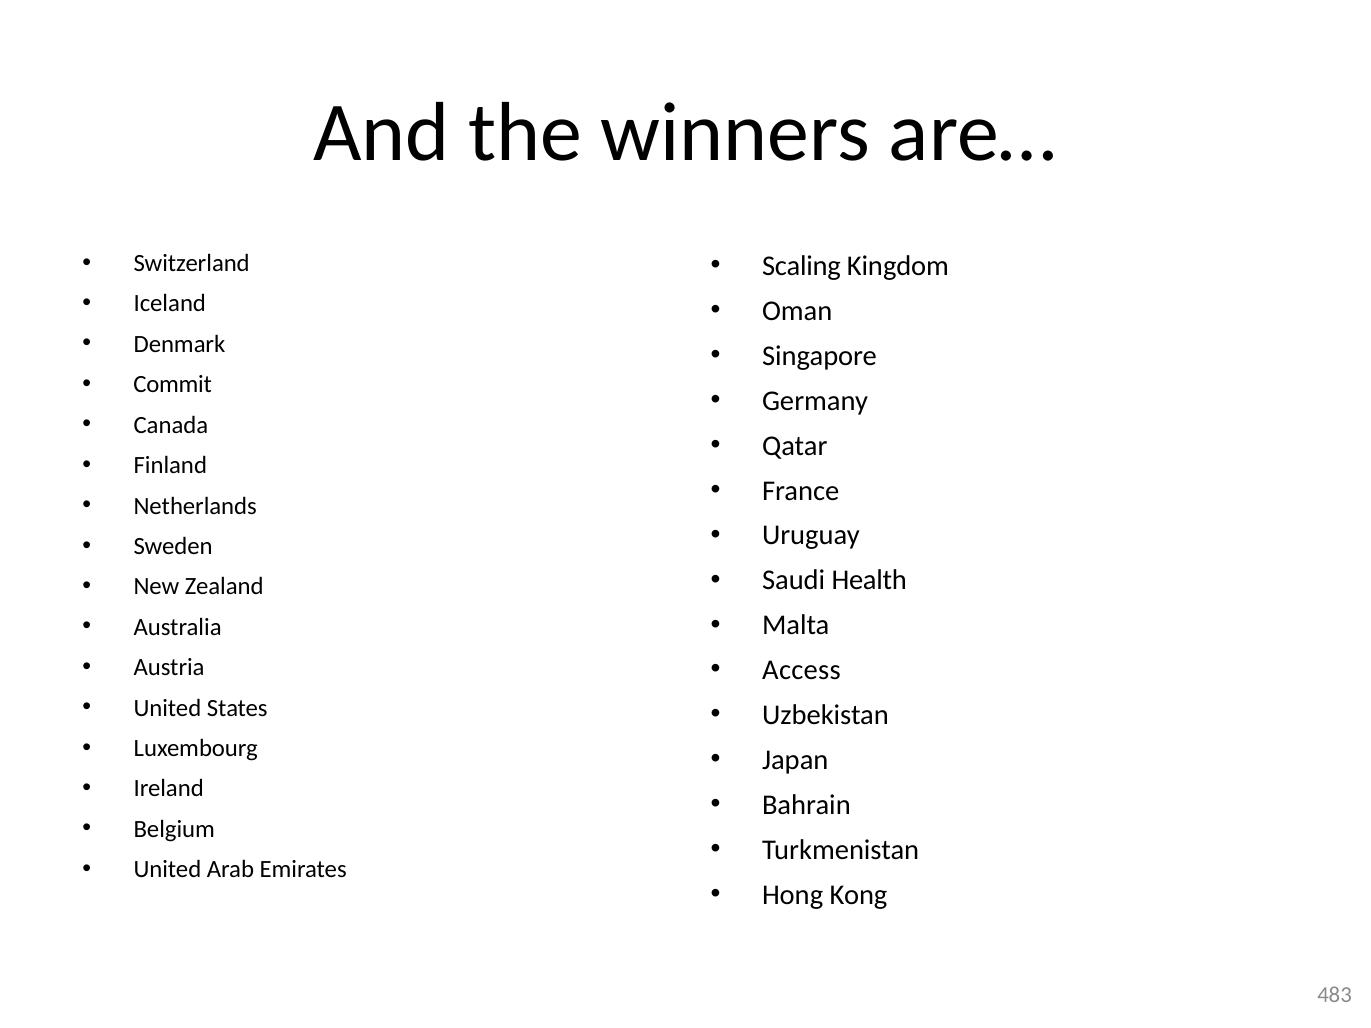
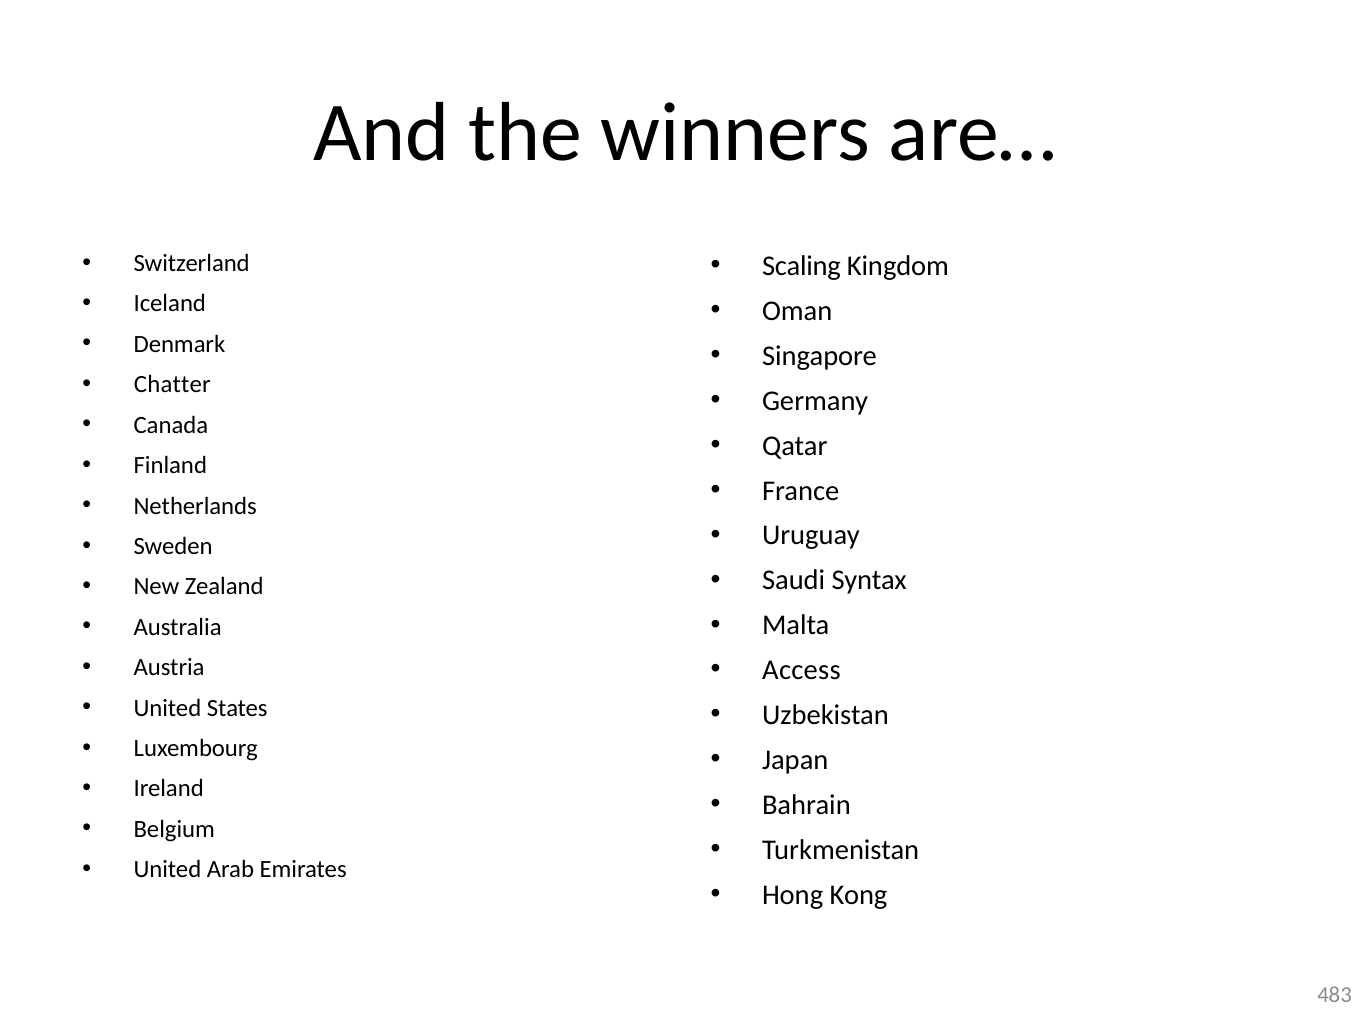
Commit: Commit -> Chatter (172, 385)
Health: Health -> Syntax (869, 581)
